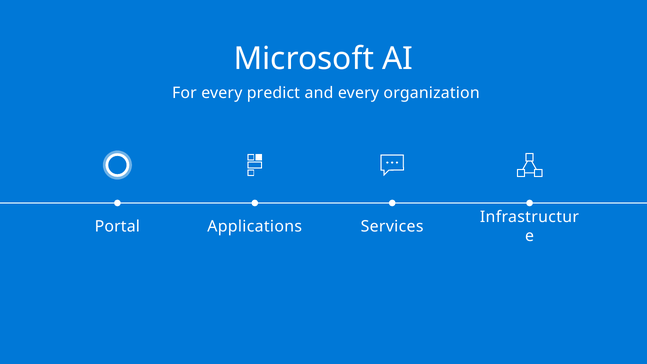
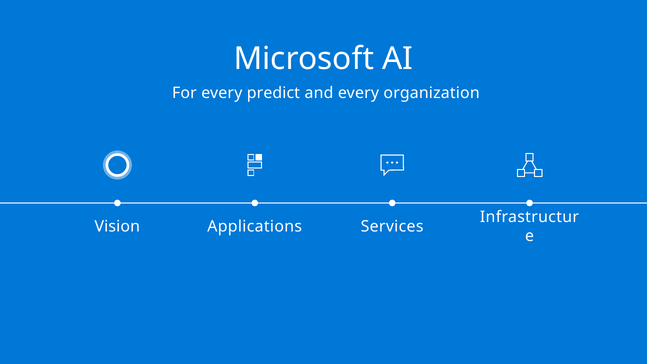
Portal: Portal -> Vision (117, 226)
